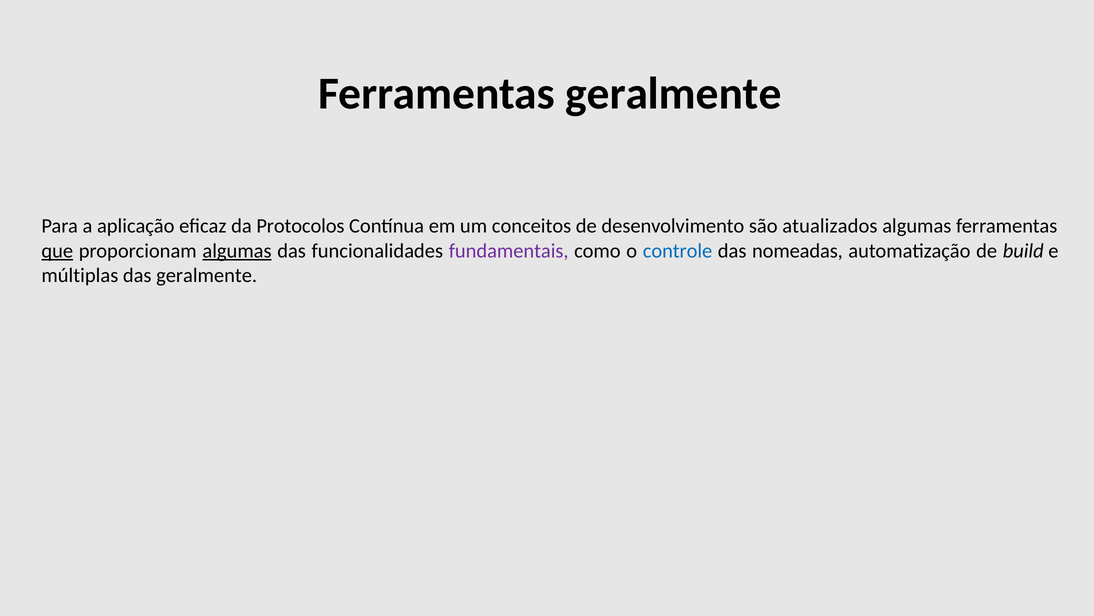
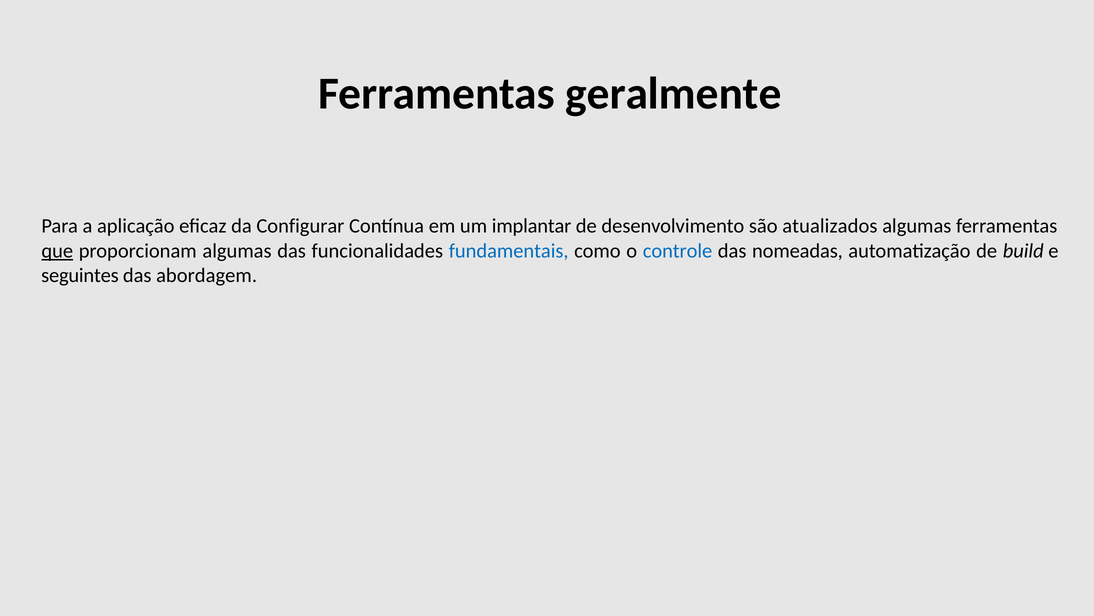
Protocolos: Protocolos -> Configurar (300, 226)
conceitos: conceitos -> implantar (532, 226)
algumas underline: present -> none (237, 251)
fundamentais colour: purple -> blue (509, 251)
múltiplas: múltiplas -> seguintes (80, 275)
das geralmente: geralmente -> abordagem (207, 275)
